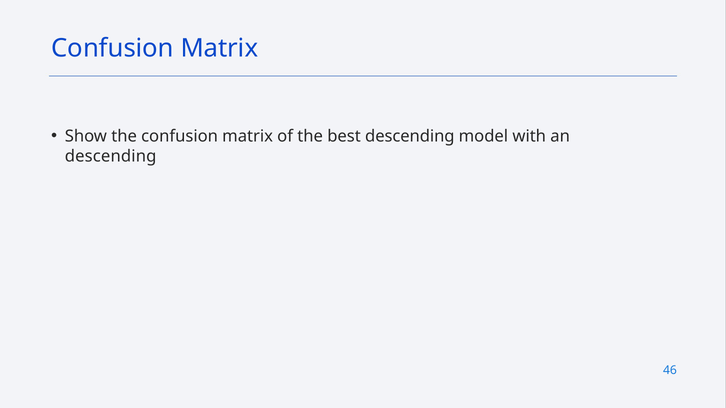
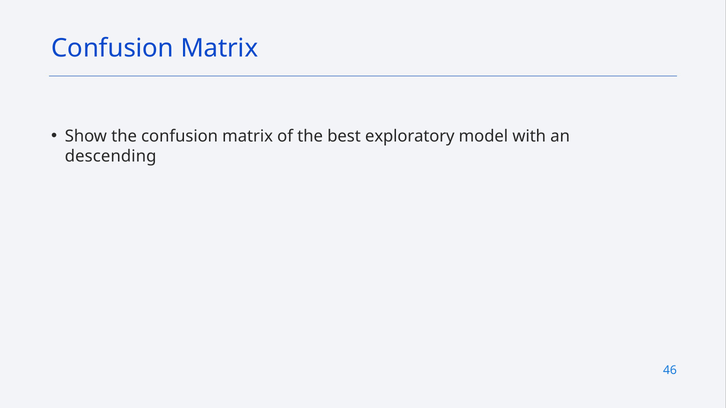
best descending: descending -> exploratory (410, 136)
